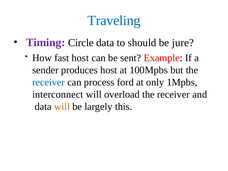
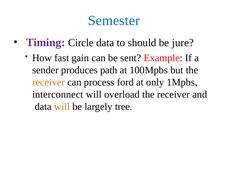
Traveling: Traveling -> Semester (114, 20)
fast host: host -> gain (80, 58)
produces host: host -> path (109, 70)
receiver colour: blue -> orange (48, 82)
this: this -> tree (124, 107)
